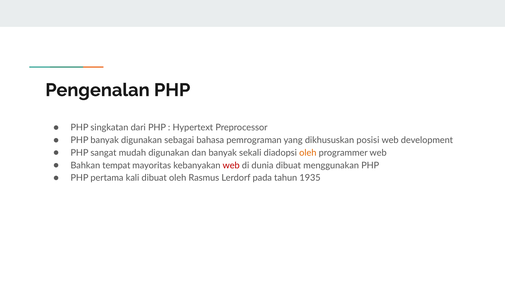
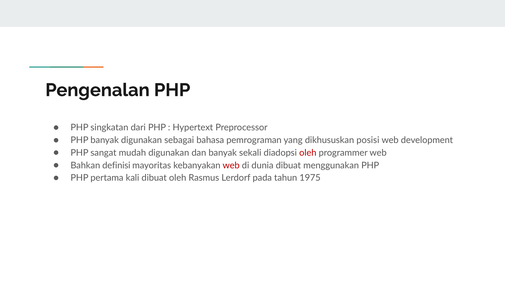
oleh colour: orange -> red (308, 153)
tempat: tempat -> definisi (116, 165)
1935: 1935 -> 1975 (310, 178)
